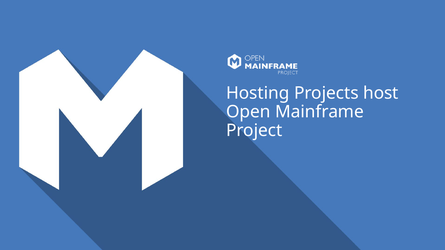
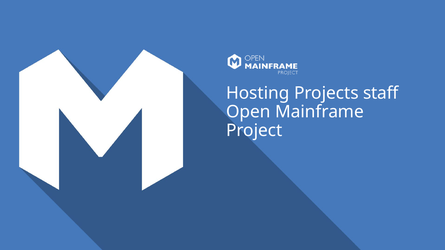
host: host -> staff (381, 93)
